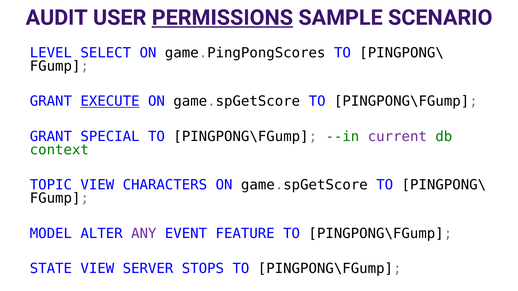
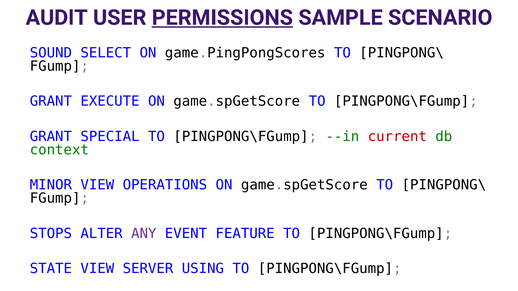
LEVEL: LEVEL -> SOUND (51, 53)
EXECUTE underline: present -> none (110, 101)
current colour: purple -> red (397, 137)
TOPIC: TOPIC -> MINOR (51, 185)
CHARACTERS: CHARACTERS -> OPERATIONS (165, 185)
MODEL: MODEL -> STOPS (51, 234)
STOPS: STOPS -> USING (203, 269)
